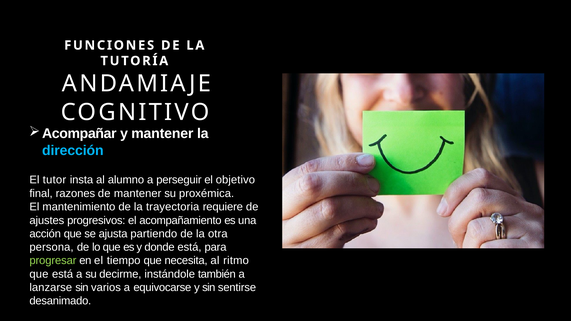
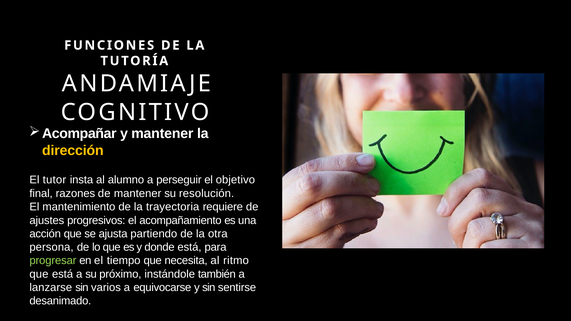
dirección colour: light blue -> yellow (73, 151)
proxémica: proxémica -> resolución (207, 194)
decirme: decirme -> próximo (120, 274)
